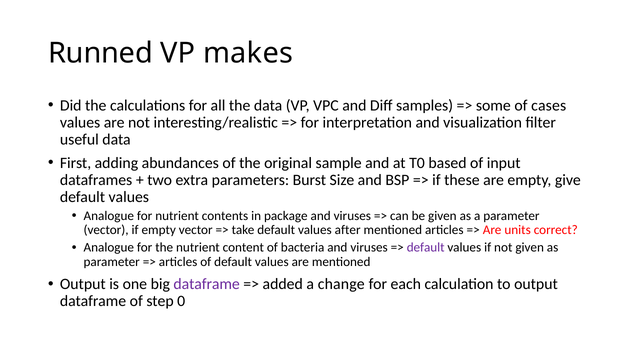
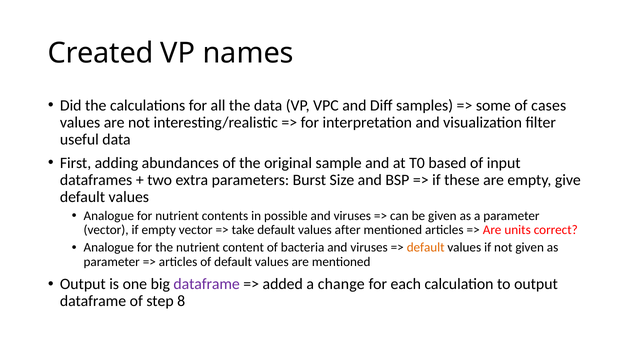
Runned: Runned -> Created (101, 53)
makes: makes -> names (248, 53)
package: package -> possible (286, 216)
default colour: purple -> orange (426, 248)
0: 0 -> 8 (181, 301)
